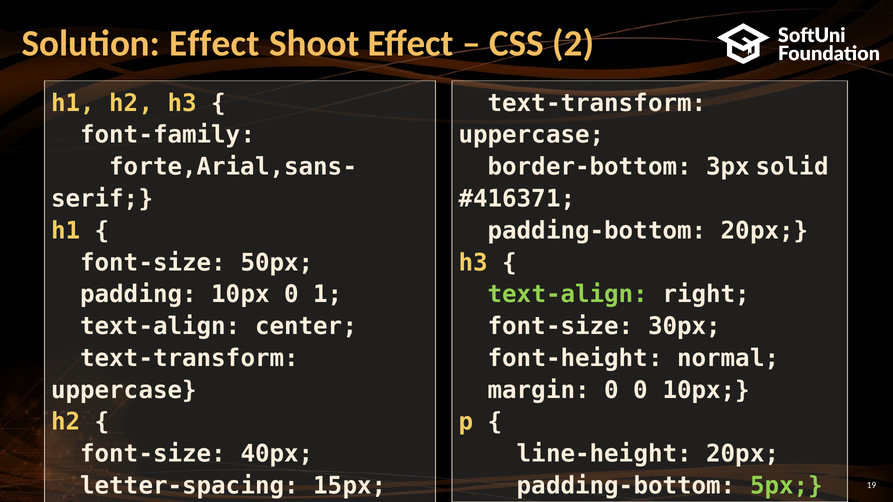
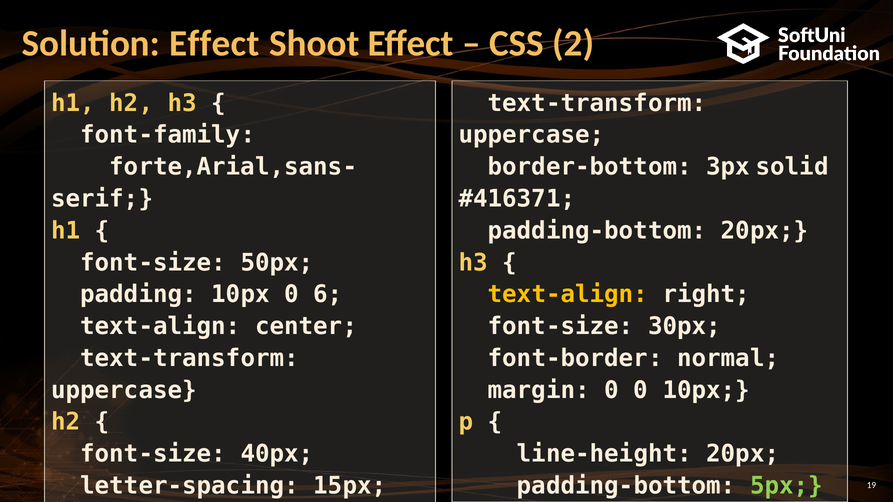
1: 1 -> 6 (328, 295)
text-align colour: light green -> yellow (568, 295)
font-height: font-height -> font-border (575, 359)
